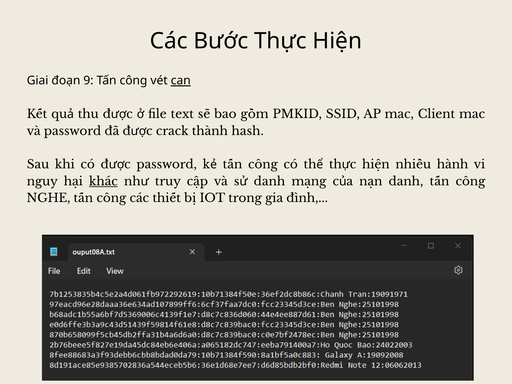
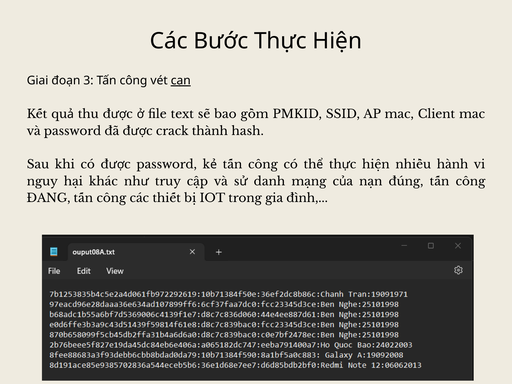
9: 9 -> 3 (88, 81)
khác underline: present -> none (103, 181)
nạn danh: danh -> đúng (406, 181)
NGHE: NGHE -> ĐANG (49, 198)
